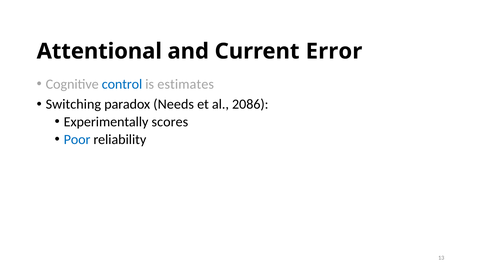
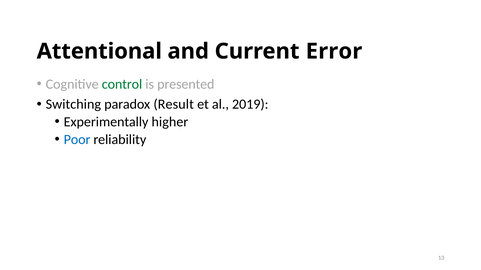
control colour: blue -> green (122, 84)
estimates: estimates -> presented (186, 84)
Needs: Needs -> Result (174, 105)
2086: 2086 -> 2019 (250, 105)
scores: scores -> higher (170, 122)
